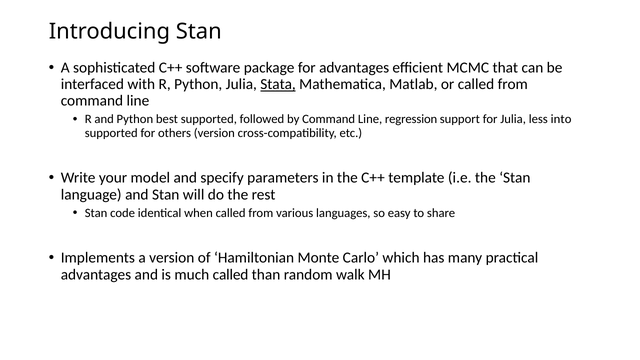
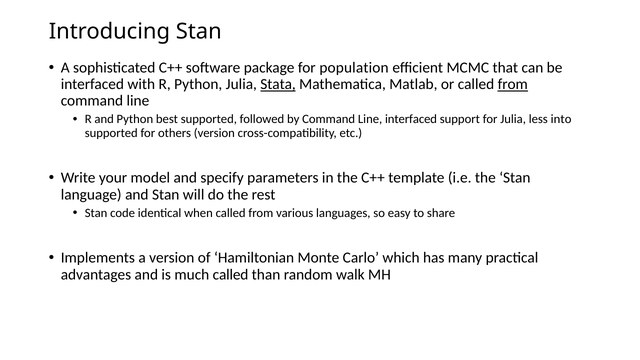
for advantages: advantages -> population (354, 68)
from underline: none -> present (513, 84)
Line regression: regression -> interfaced (411, 119)
